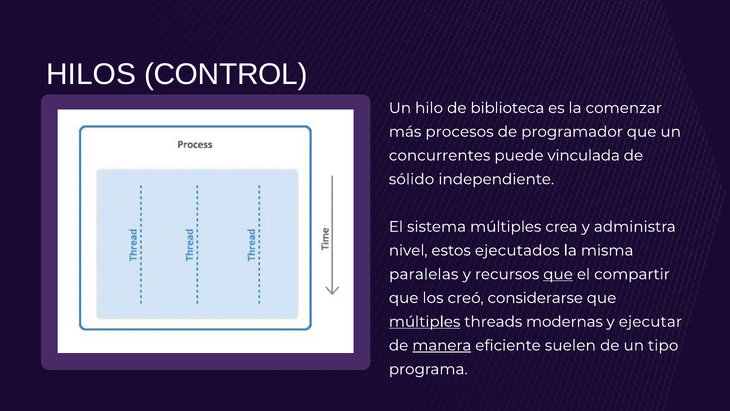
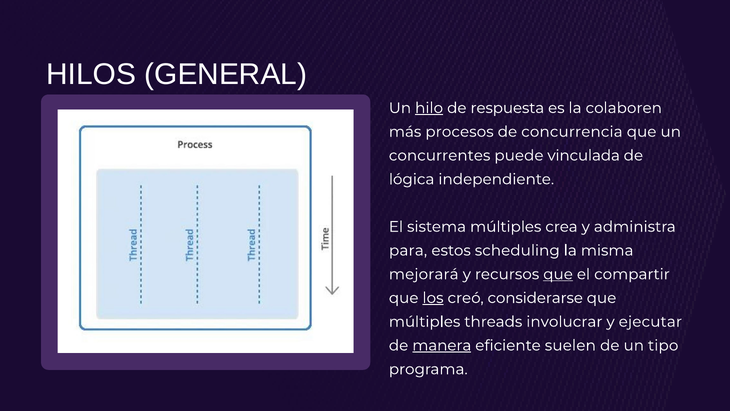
CONTROL: CONTROL -> GENERAL (226, 75)
hilo underline: none -> present (429, 108)
biblioteca: biblioteca -> respuesta (507, 108)
comenzar: comenzar -> colaboren (624, 108)
programador: programador -> concurrencia (572, 132)
sólido: sólido -> lógica (412, 179)
nivel: nivel -> para (408, 250)
ejecutados: ejecutados -> scheduling (517, 250)
paralelas: paralelas -> mejorará (424, 274)
los underline: none -> present (433, 298)
múltiples underline: present -> none (425, 321)
modernas: modernas -> involucrar (564, 321)
